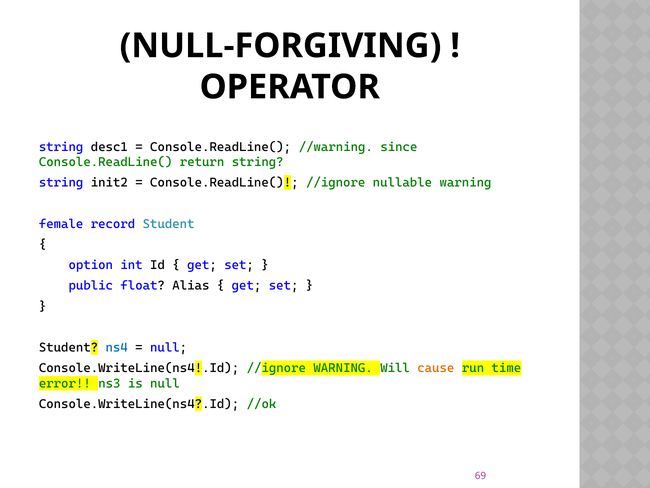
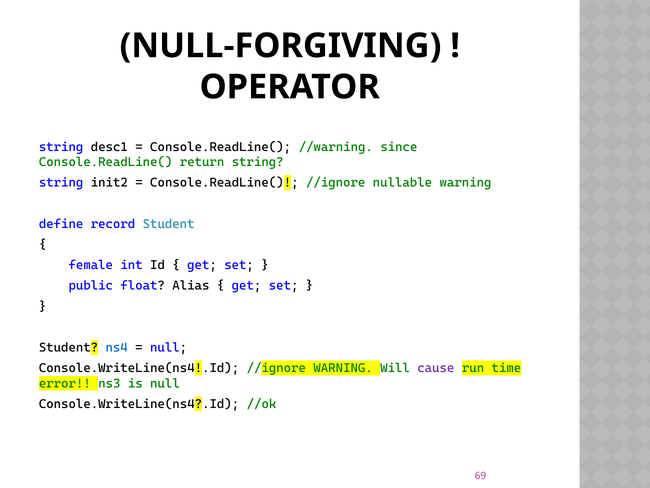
female: female -> define (61, 224)
option: option -> female (91, 265)
cause colour: orange -> purple (436, 368)
